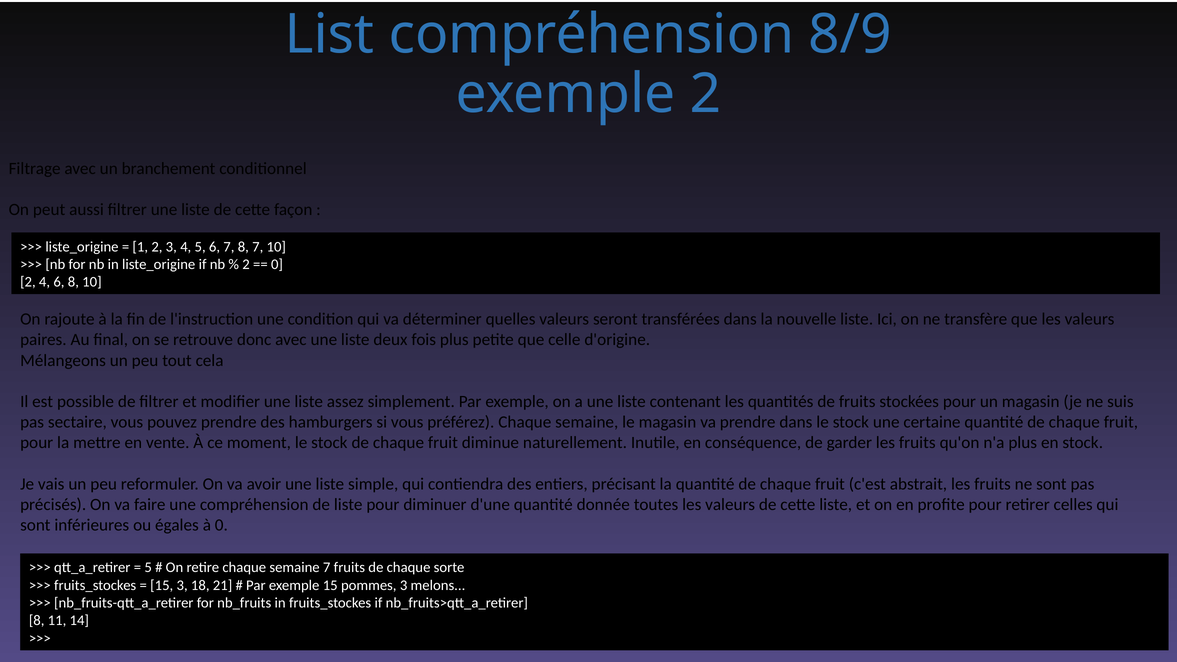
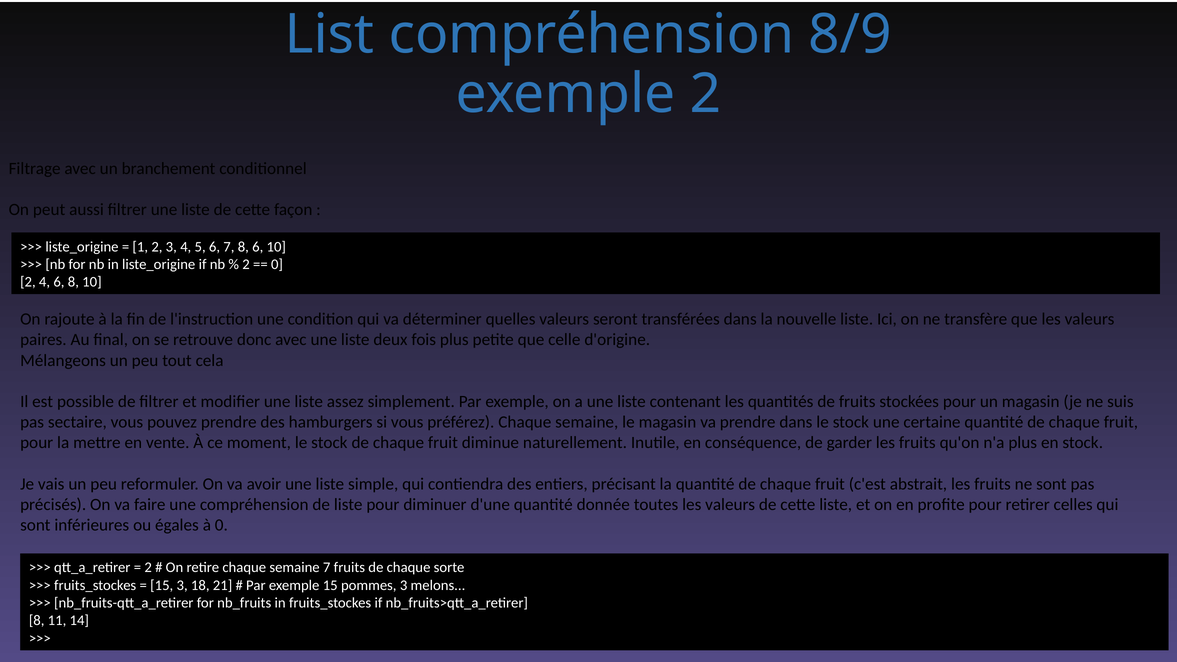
8 7: 7 -> 6 (258, 247)
5: 5 -> 2 (148, 568)
